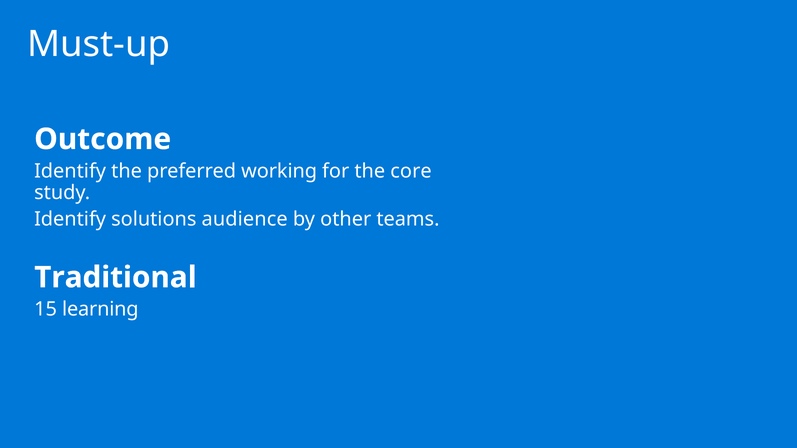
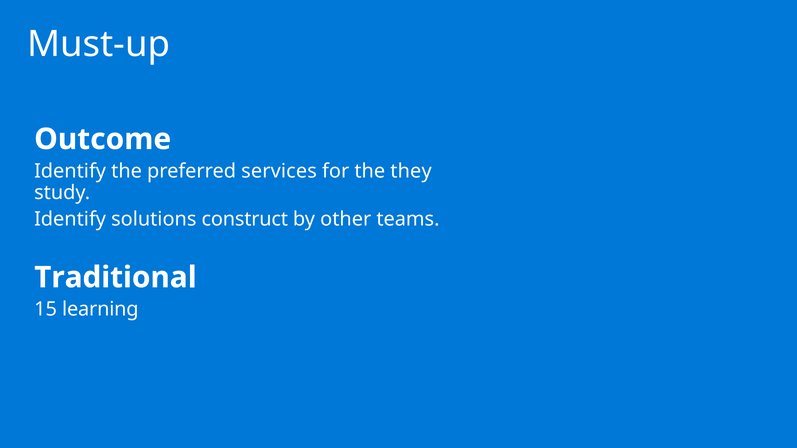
working: working -> services (279, 171)
core: core -> they (411, 171)
audience: audience -> construct (245, 219)
